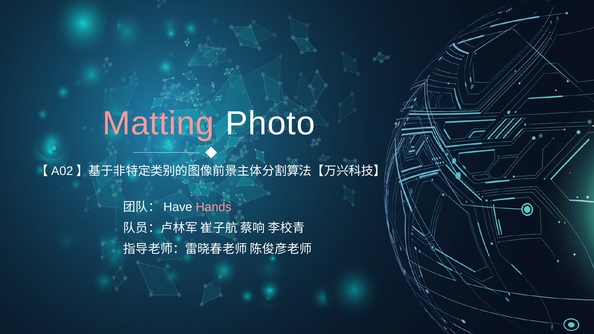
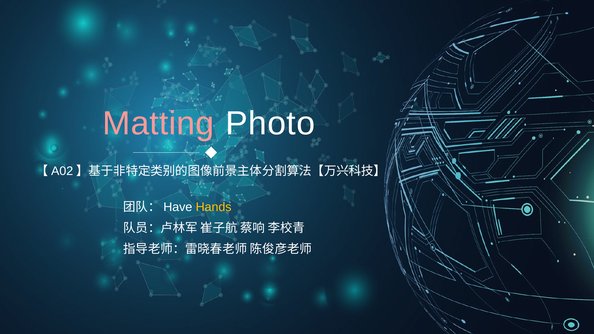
Hands colour: pink -> yellow (214, 207)
